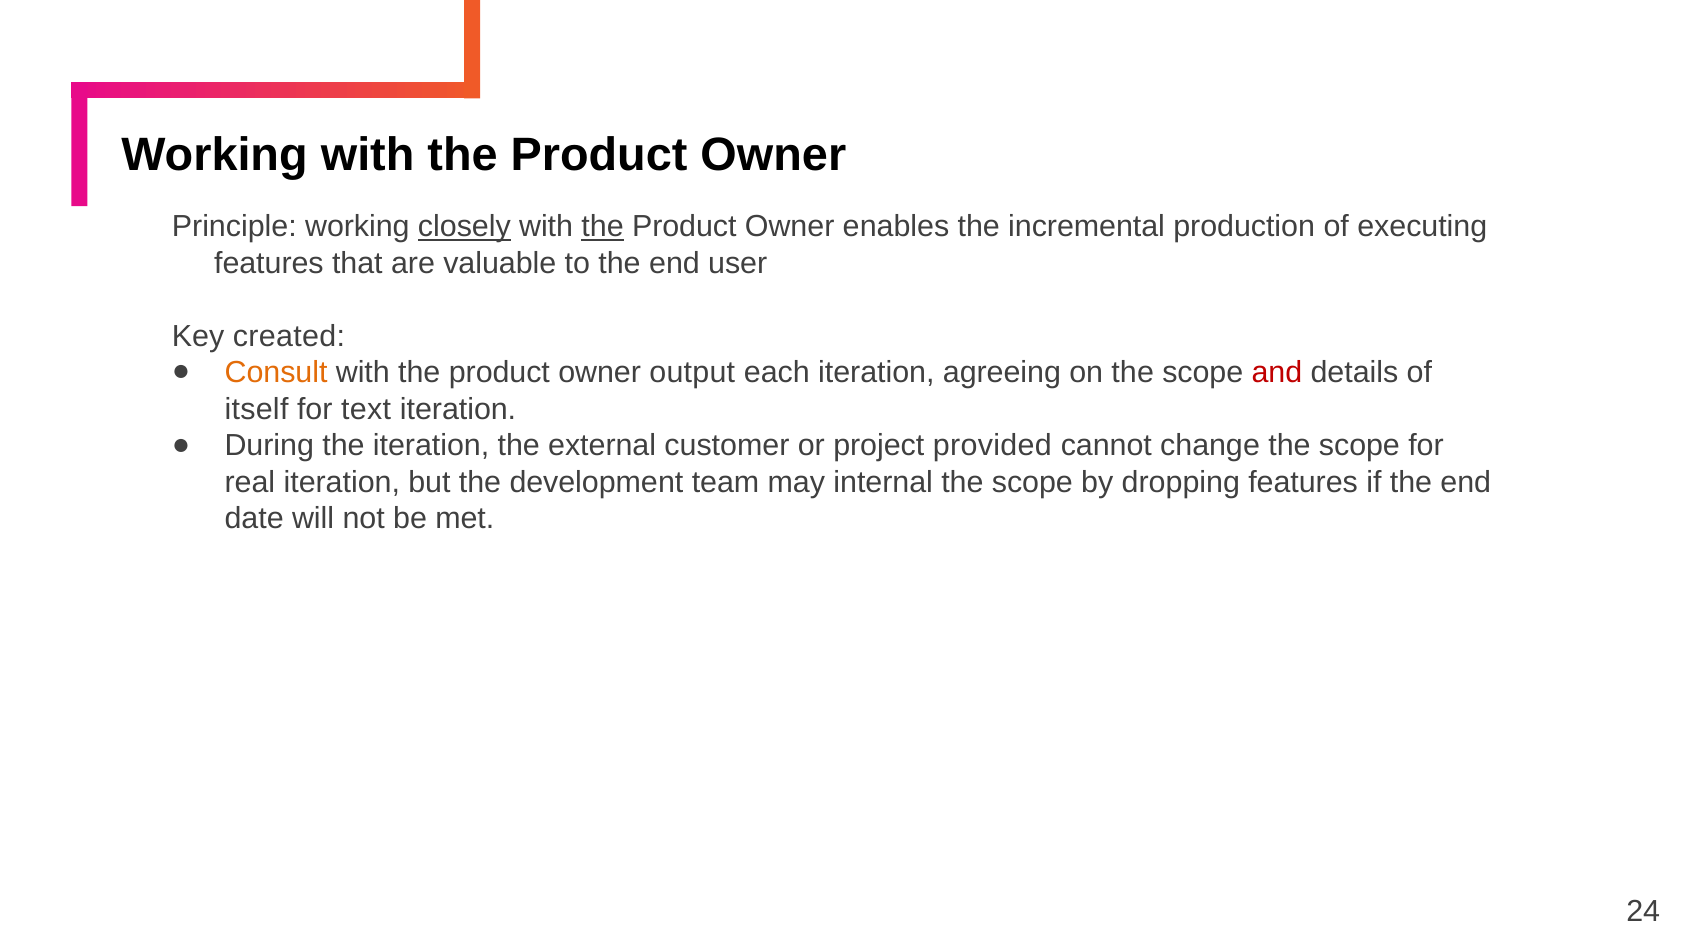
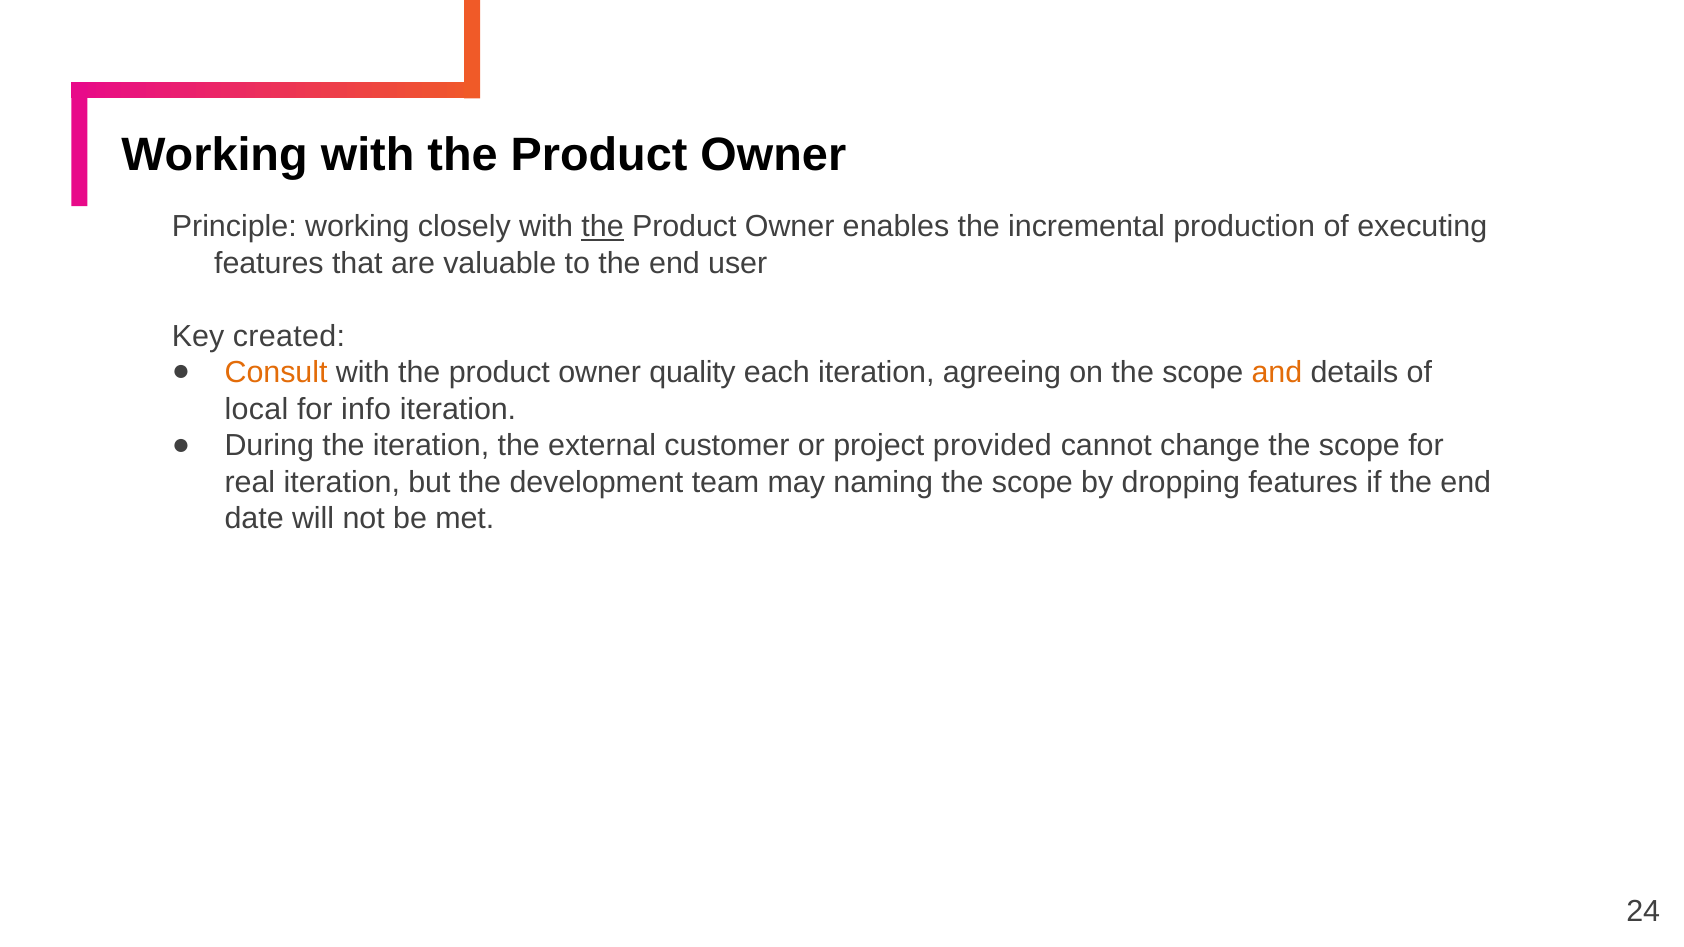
closely underline: present -> none (464, 227)
output: output -> quality (693, 373)
and colour: red -> orange (1277, 373)
itself: itself -> local (257, 409)
text: text -> info (366, 409)
internal: internal -> naming (883, 482)
